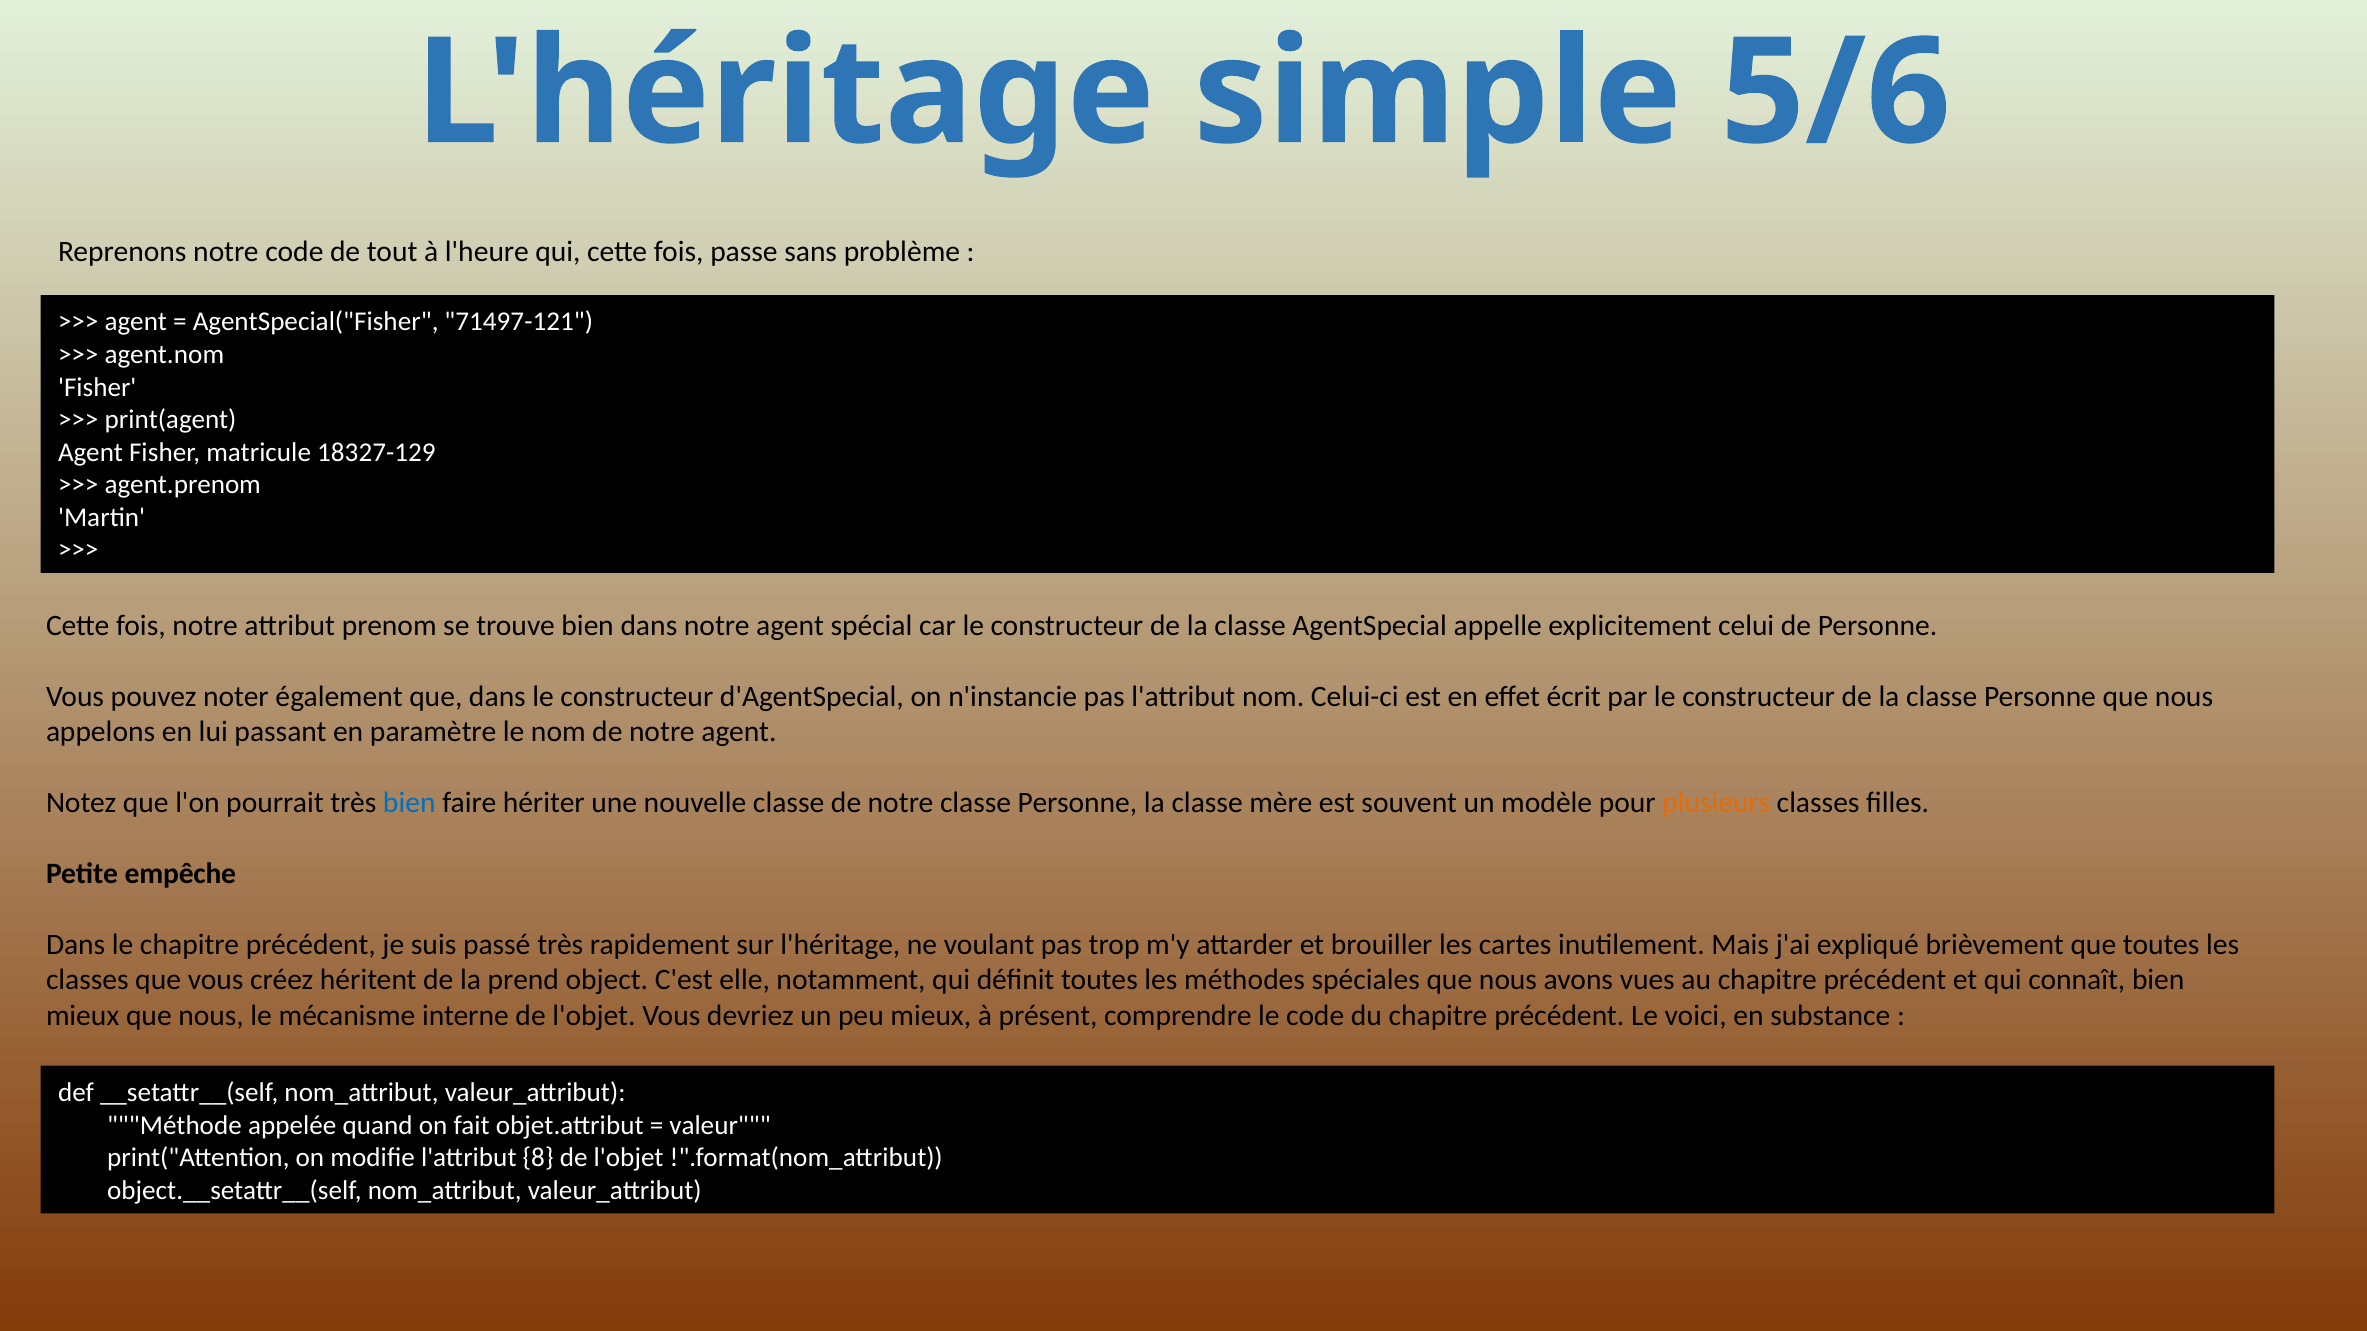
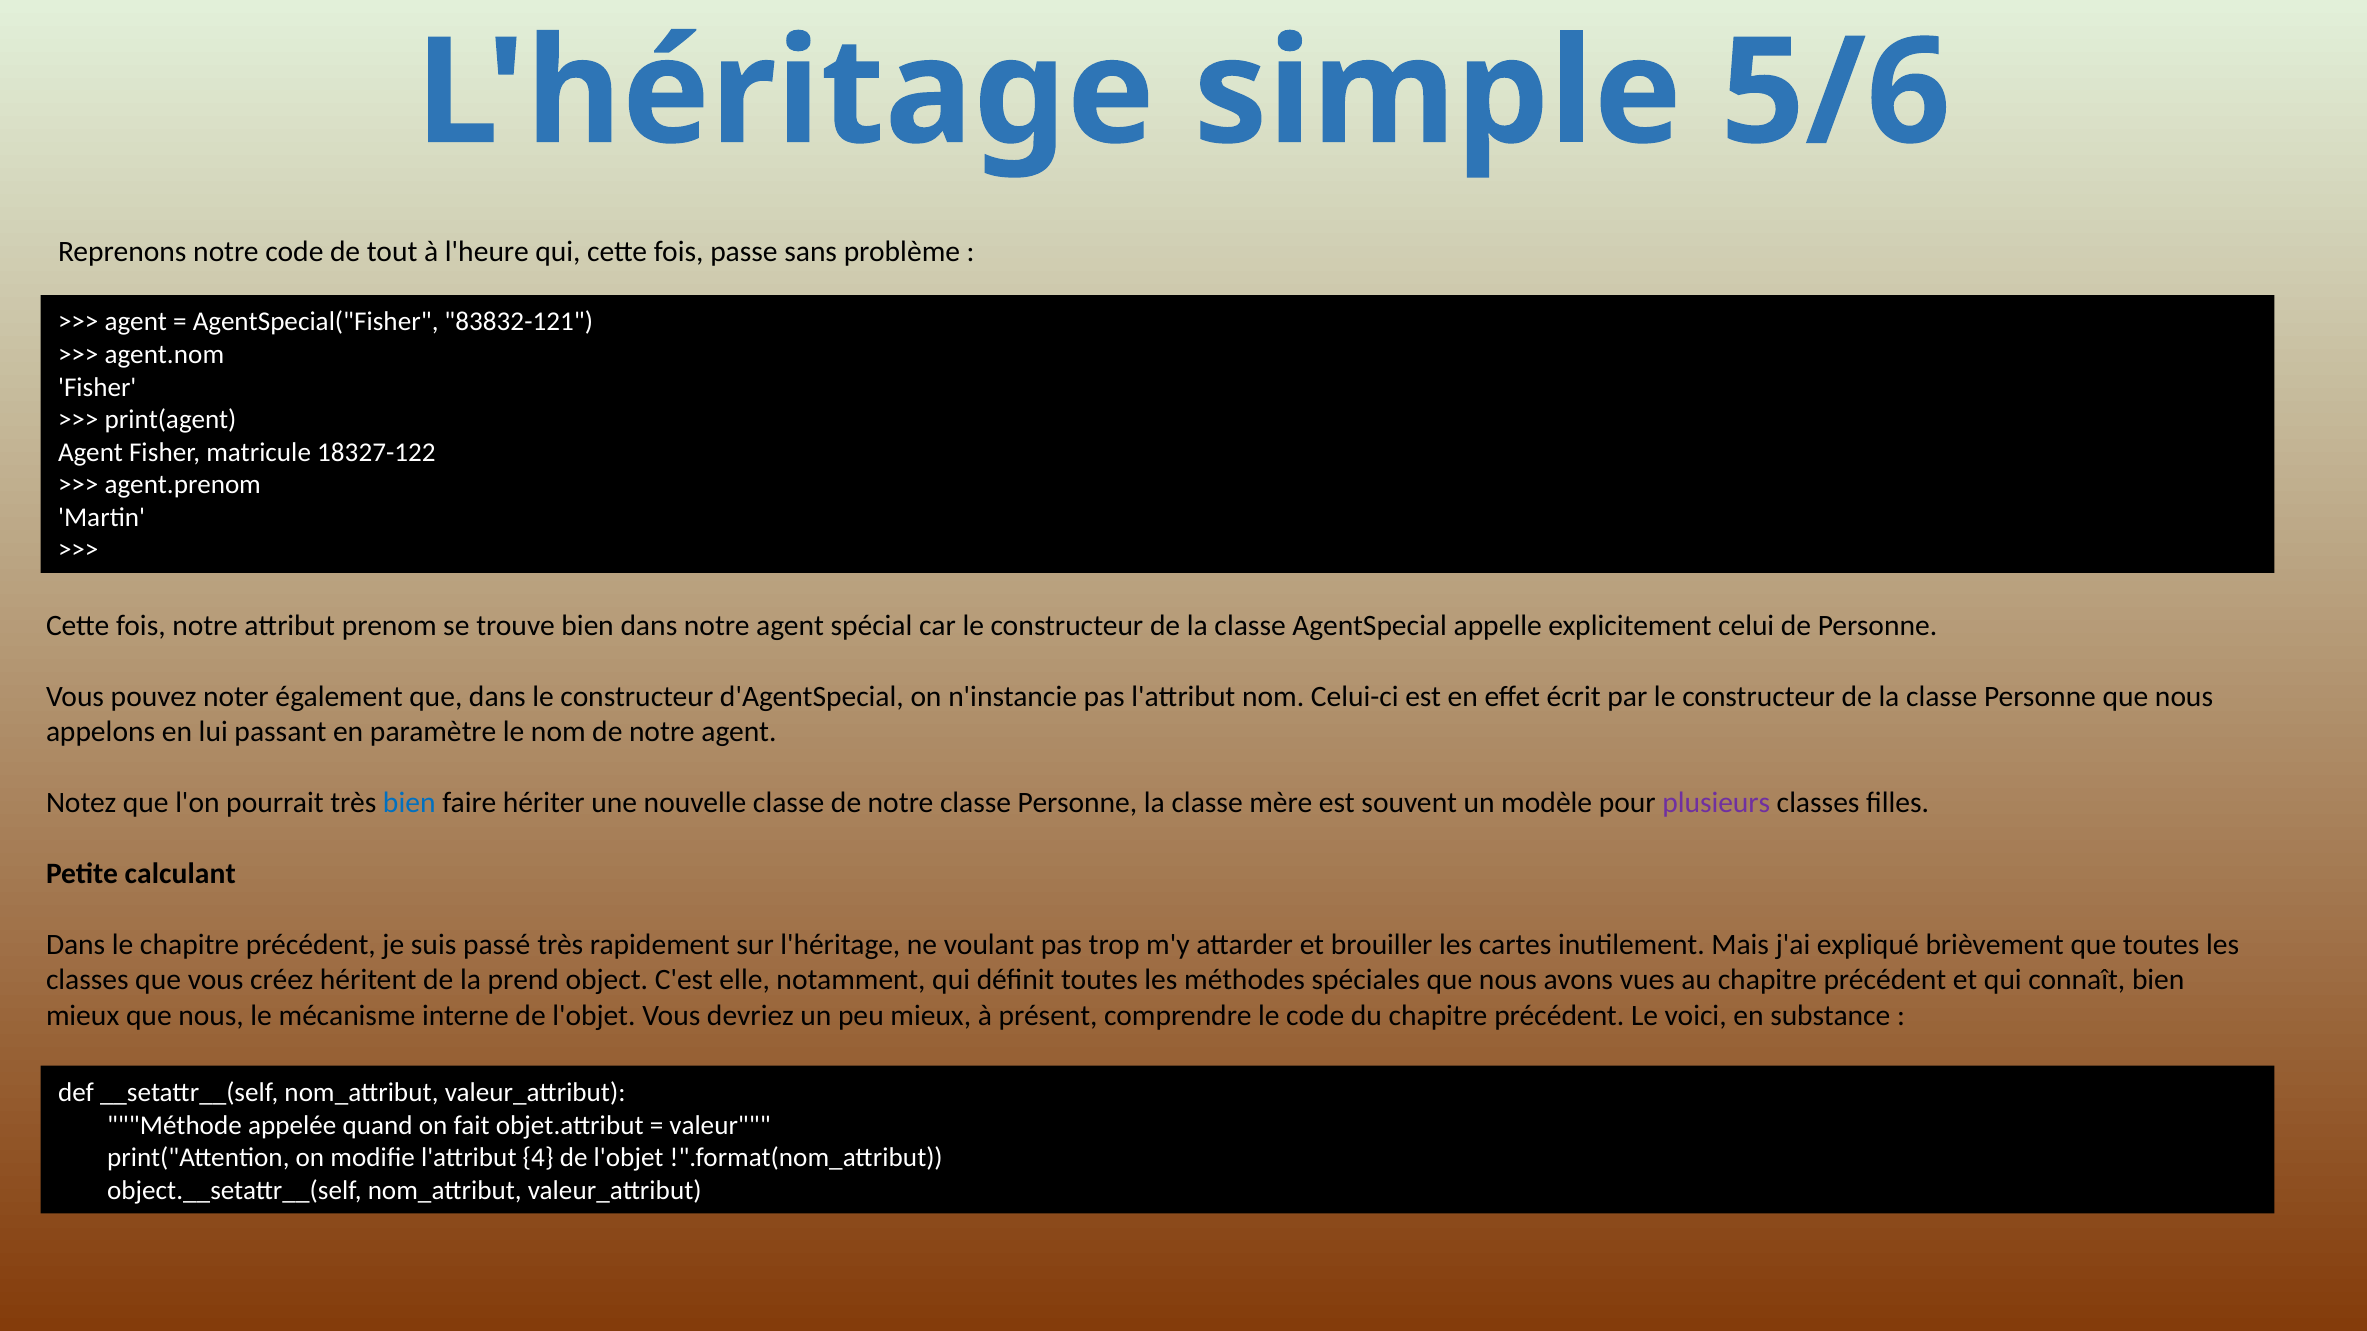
71497-121: 71497-121 -> 83832-121 (519, 322)
18327-129: 18327-129 -> 18327-122 (376, 452)
plusieurs colour: orange -> purple (1716, 803)
empêche: empêche -> calculant (180, 874)
8: 8 -> 4 (538, 1158)
